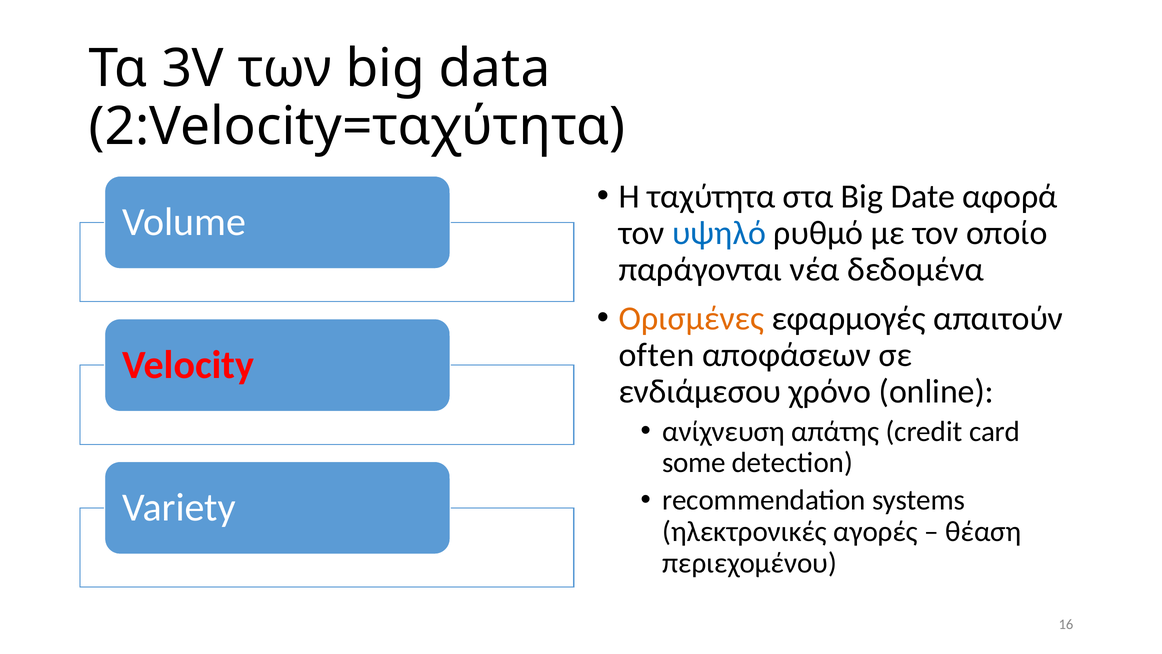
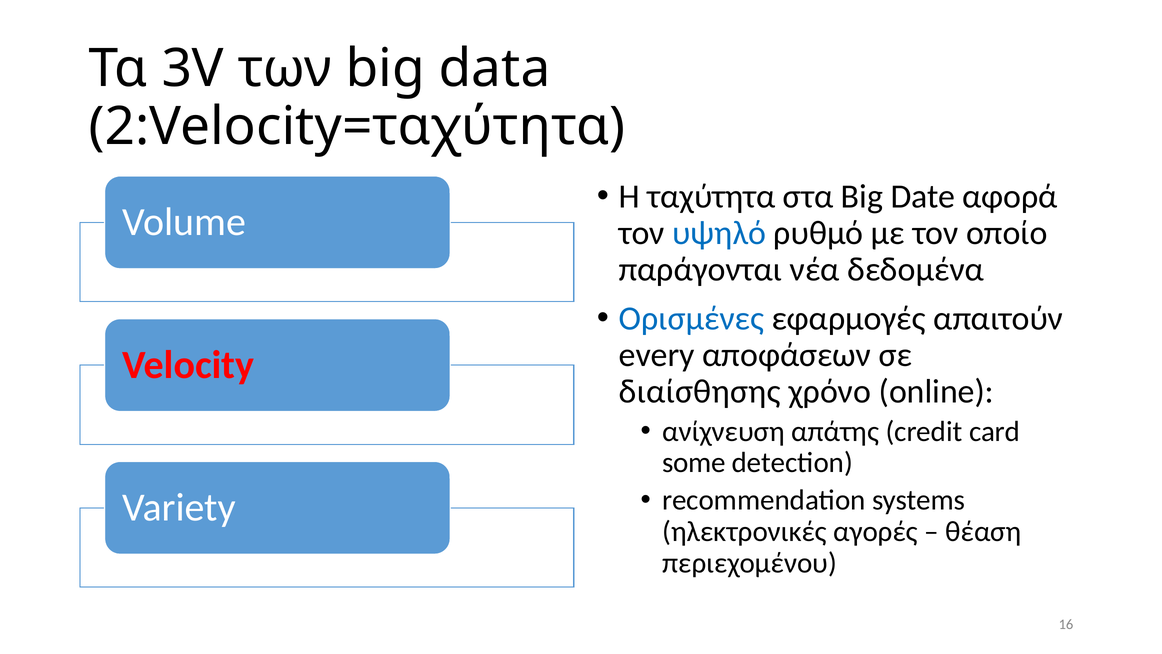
Ορισμένες colour: orange -> blue (691, 318)
often: often -> every (657, 355)
ενδιάμεσου: ενδιάμεσου -> διαίσθησης (700, 391)
